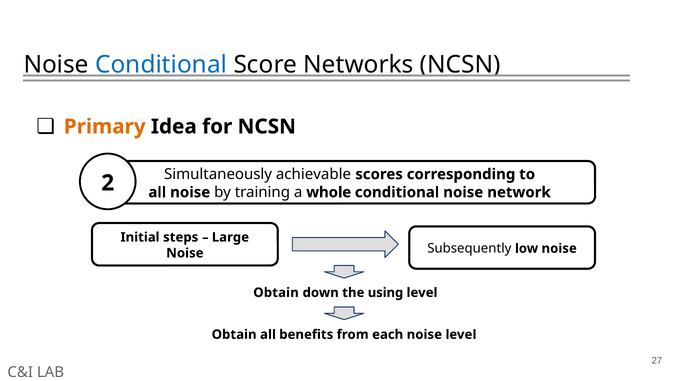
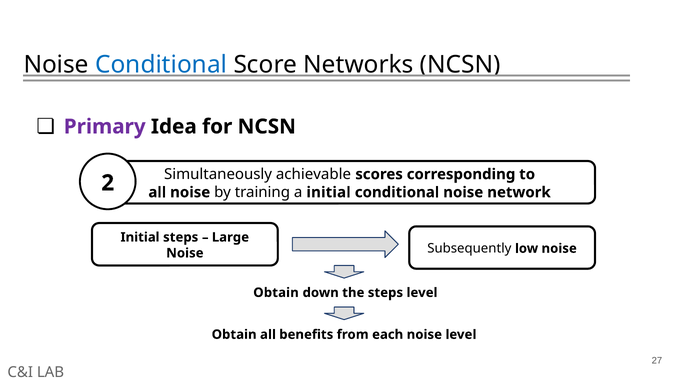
Primary colour: orange -> purple (105, 127)
a whole: whole -> initial (329, 193)
the using: using -> steps (385, 293)
